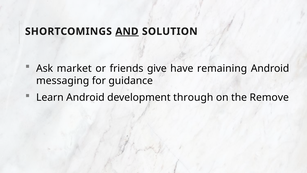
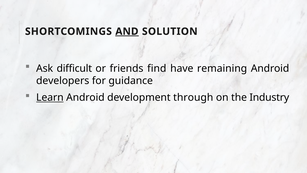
market: market -> difficult (74, 68)
give: give -> find (157, 68)
messaging: messaging -> developers (63, 81)
Learn underline: none -> present (50, 97)
Remove: Remove -> Industry (269, 97)
